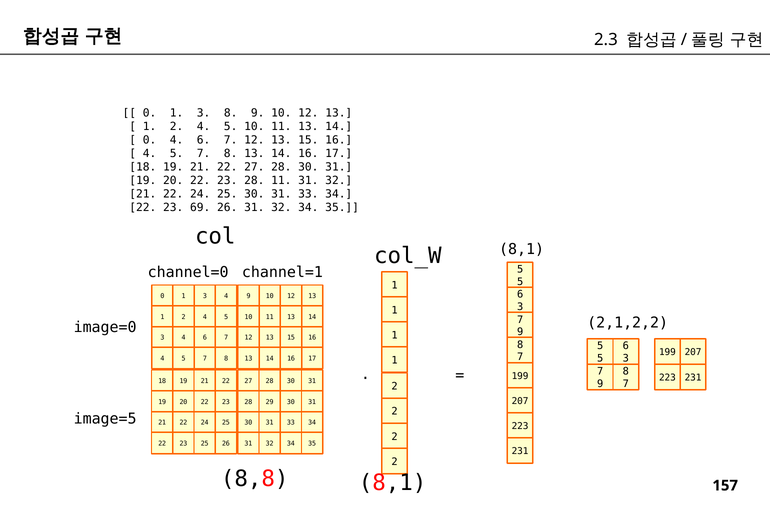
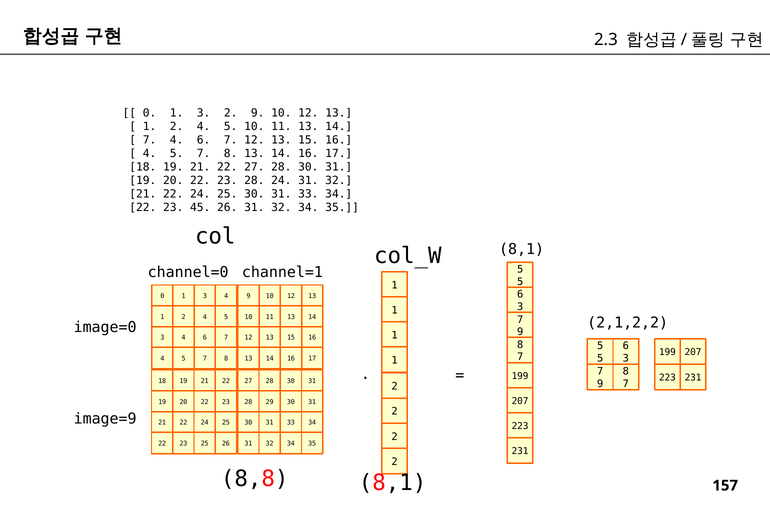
3 8: 8 -> 2 (231, 113)
0: 0 -> 7 (150, 140)
28 11: 11 -> 24 (281, 181)
69: 69 -> 45 (200, 208)
image=5: image=5 -> image=9 (105, 419)
